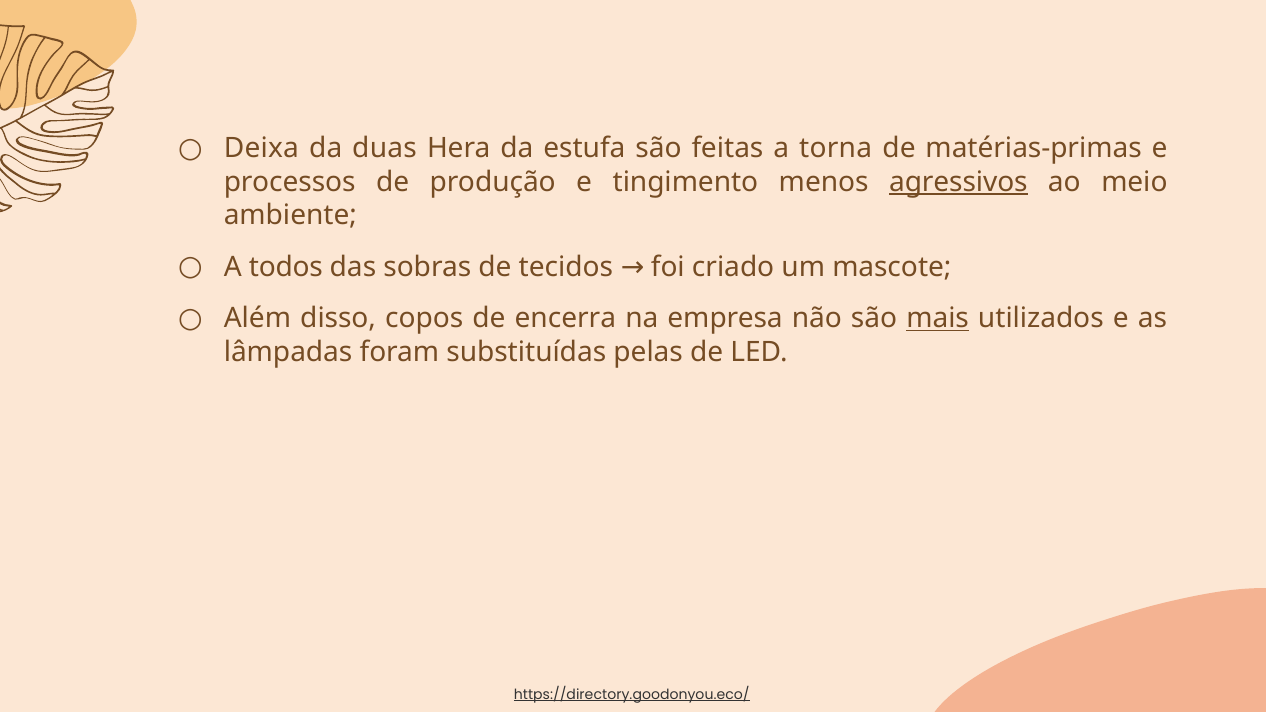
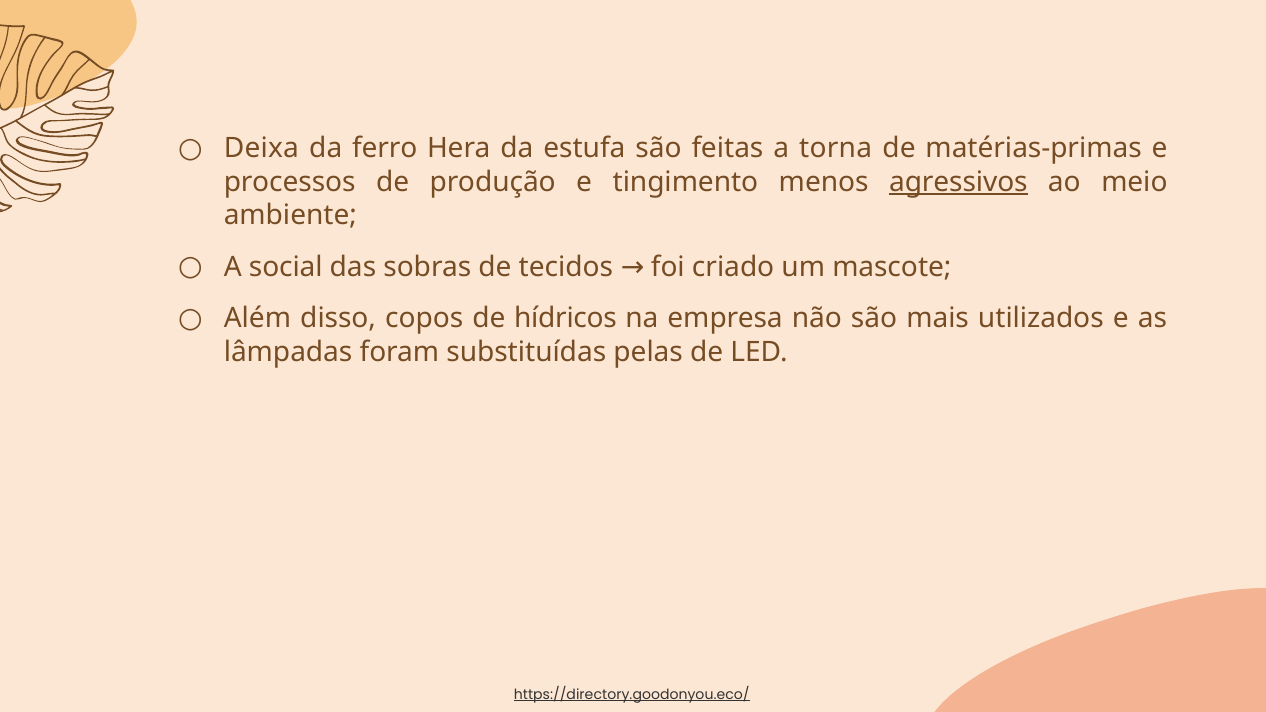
duas: duas -> ferro (385, 148)
todos: todos -> social (286, 267)
encerra: encerra -> hídricos (565, 318)
mais underline: present -> none (938, 318)
